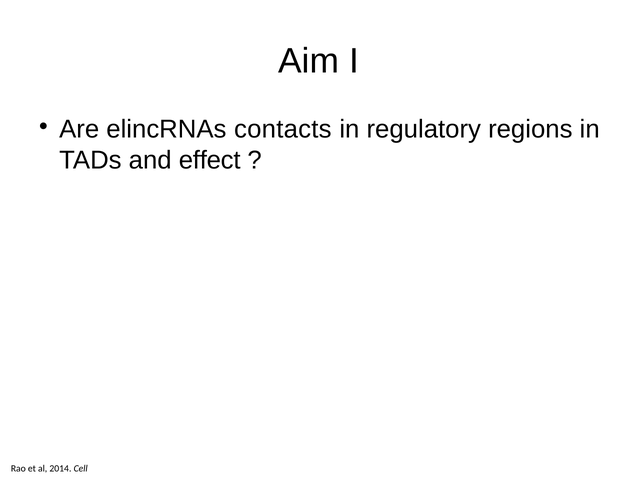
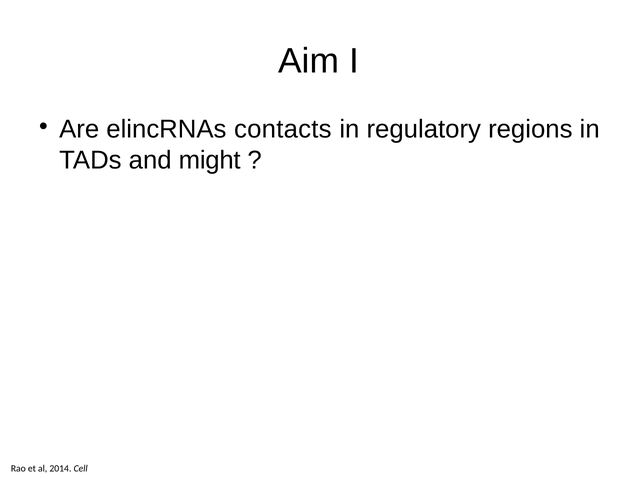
effect: effect -> might (210, 160)
